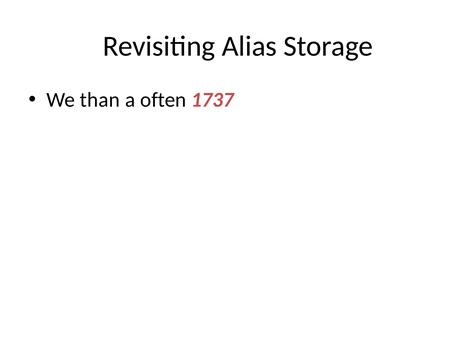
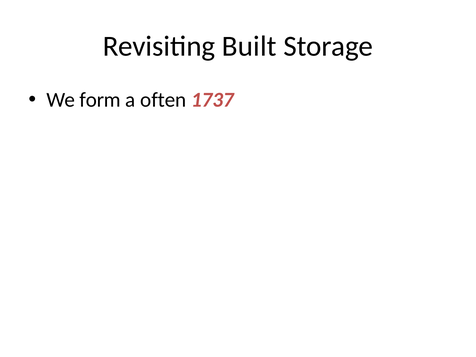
Alias: Alias -> Built (249, 46)
than: than -> form (100, 100)
